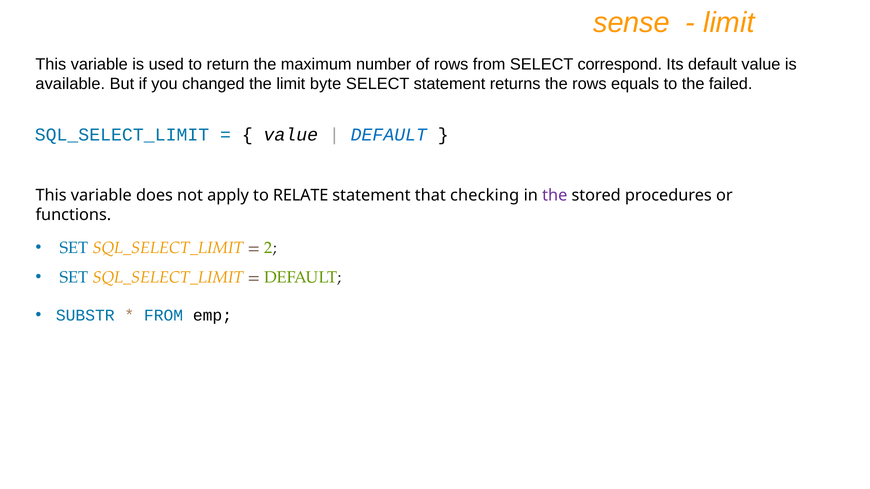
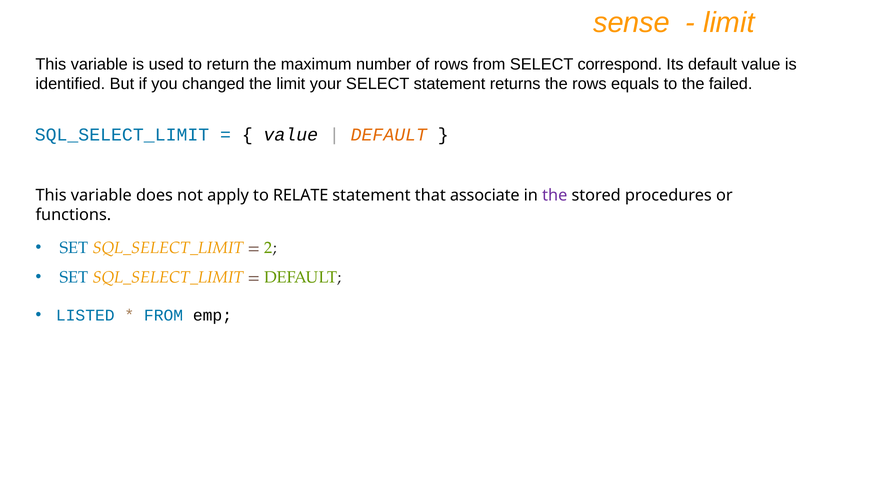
available: available -> identified (70, 84)
byte: byte -> your (326, 84)
DEFAULT colour: blue -> orange (389, 135)
checking: checking -> associate (485, 195)
SUBSTR: SUBSTR -> LISTED (85, 316)
